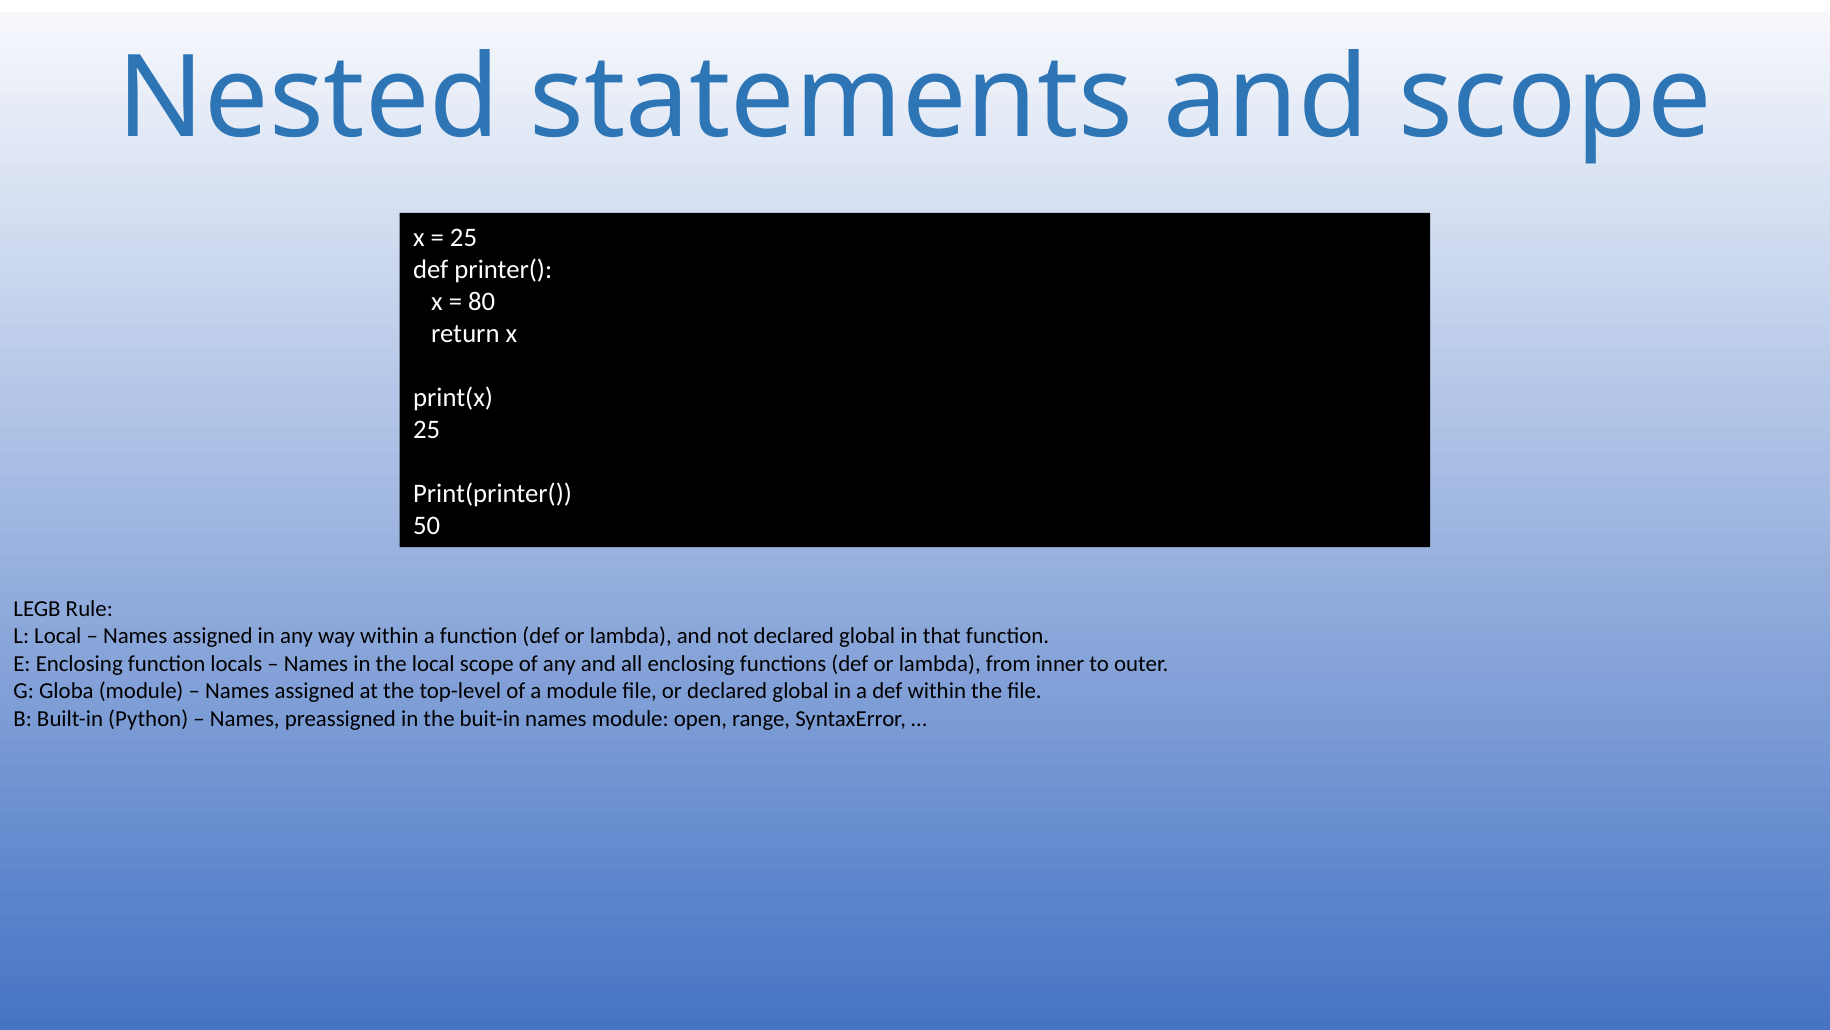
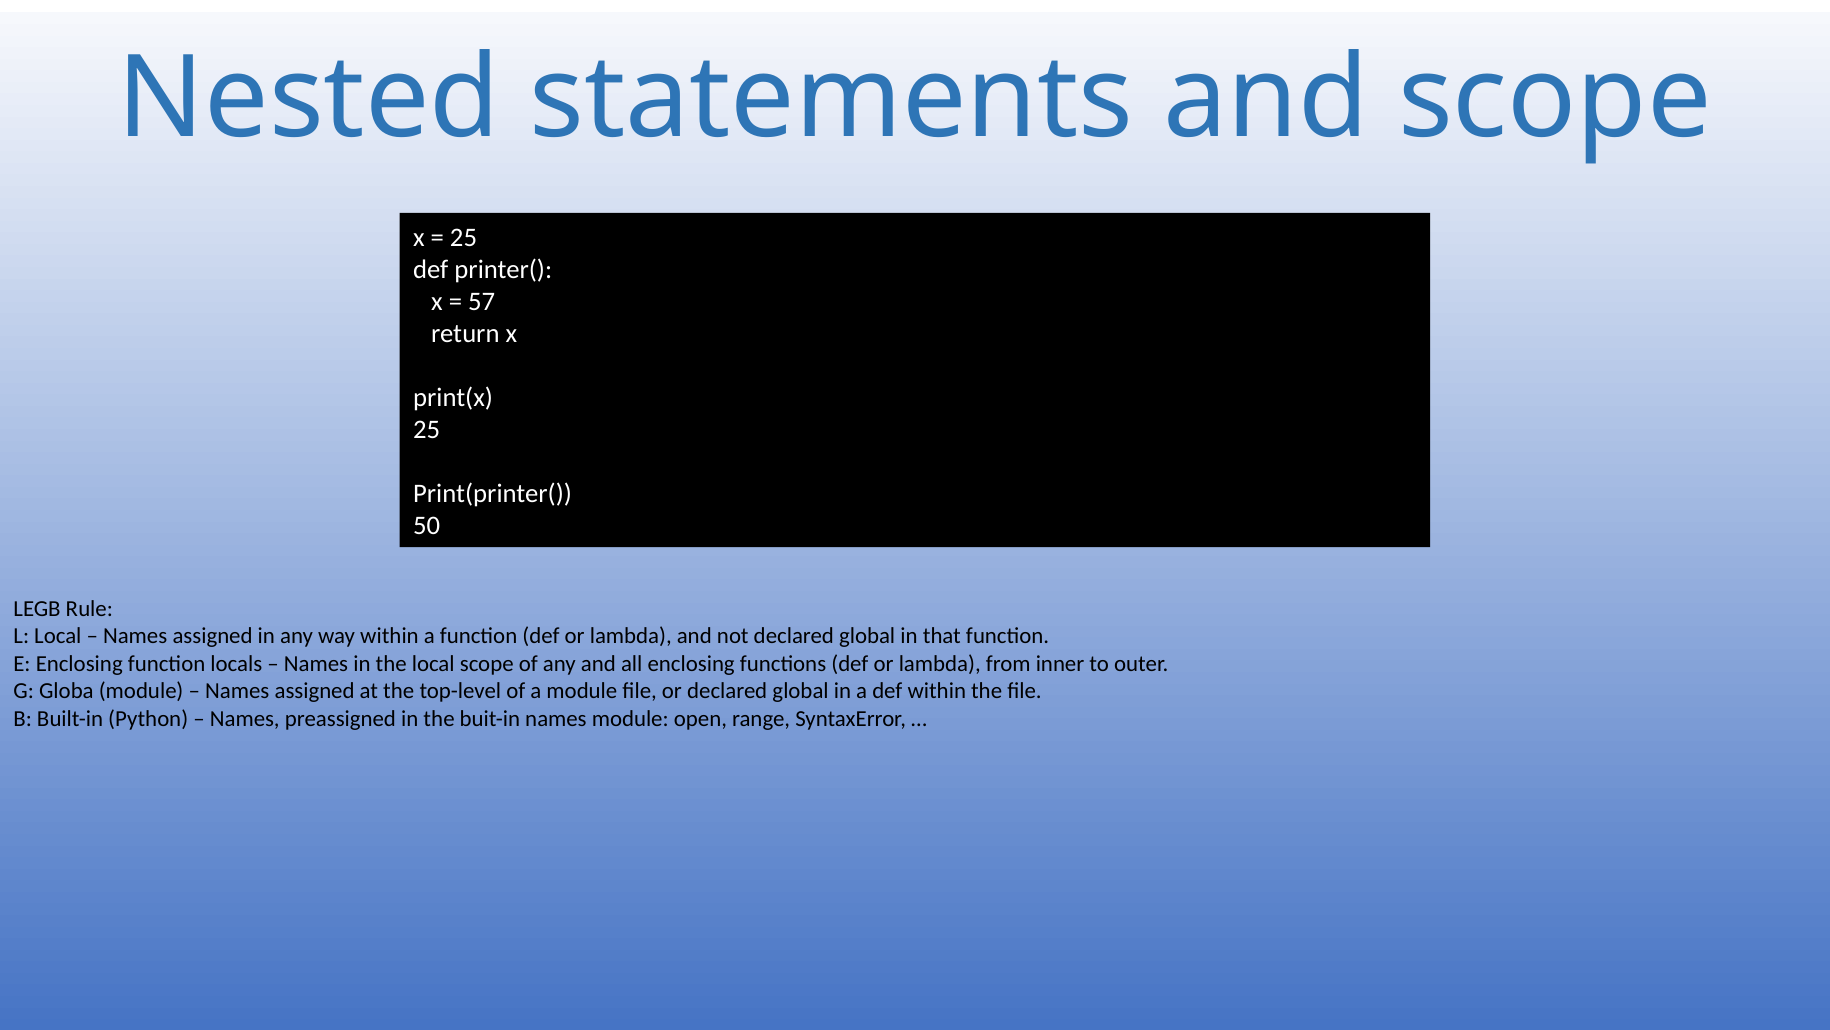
80: 80 -> 57 (482, 302)
